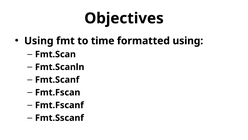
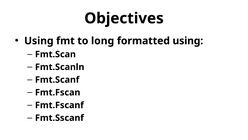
time: time -> long (103, 41)
